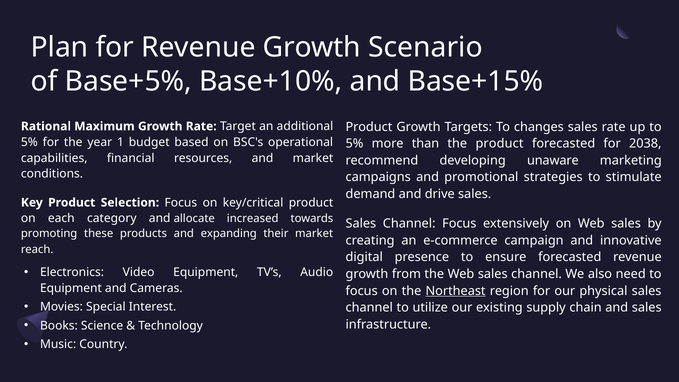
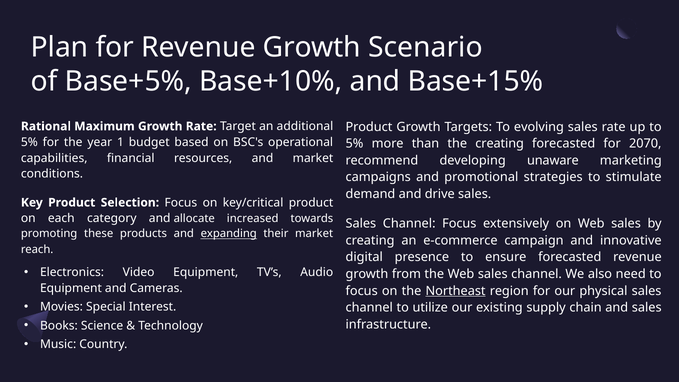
changes: changes -> evolving (539, 127)
the product: product -> creating (500, 144)
2038: 2038 -> 2070 (645, 144)
expanding underline: none -> present (229, 234)
